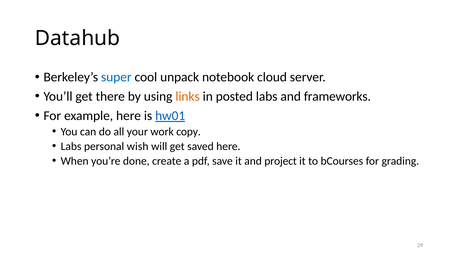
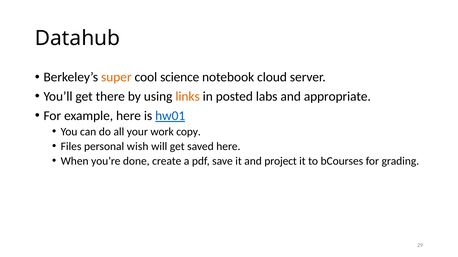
super colour: blue -> orange (116, 77)
unpack: unpack -> science (180, 77)
frameworks: frameworks -> appropriate (337, 97)
Labs: Labs -> Files (71, 147)
